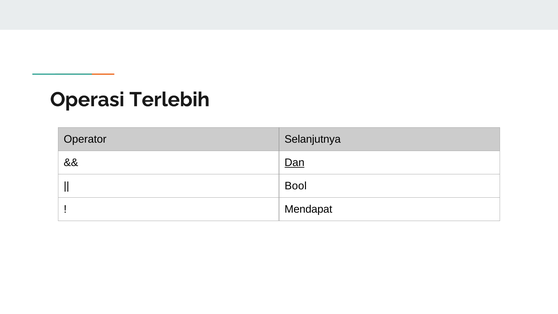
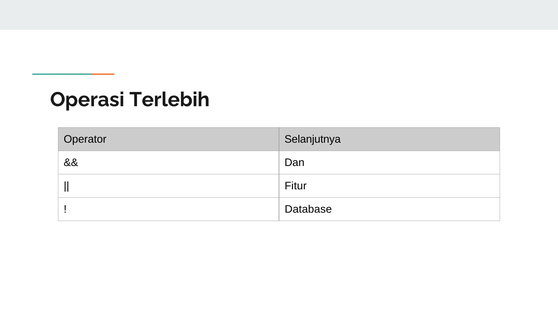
Dan underline: present -> none (295, 163)
Bool: Bool -> Fitur (296, 186)
Mendapat: Mendapat -> Database (308, 209)
